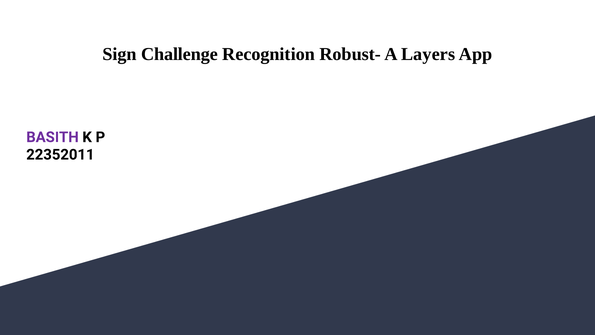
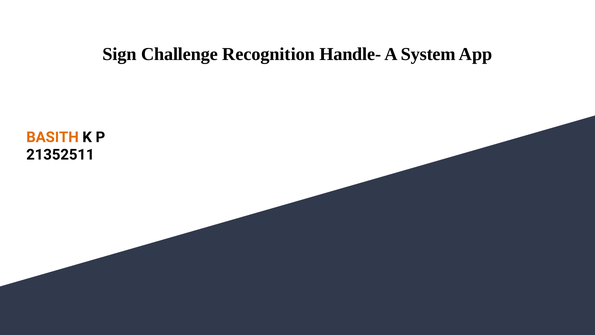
Robust-: Robust- -> Handle- (350, 54)
Layers: Layers -> System (428, 54)
BASITH colour: purple -> orange (52, 137)
22352011: 22352011 -> 21352511 (60, 155)
